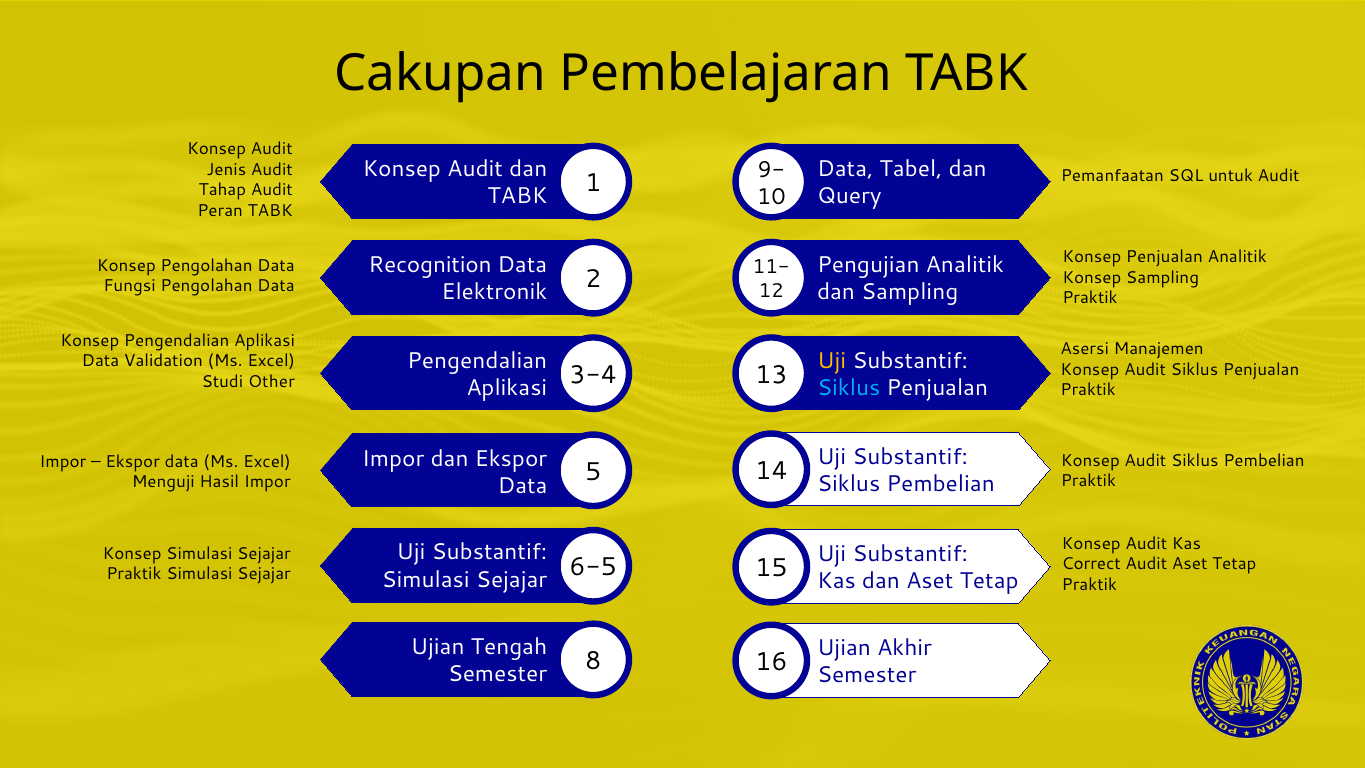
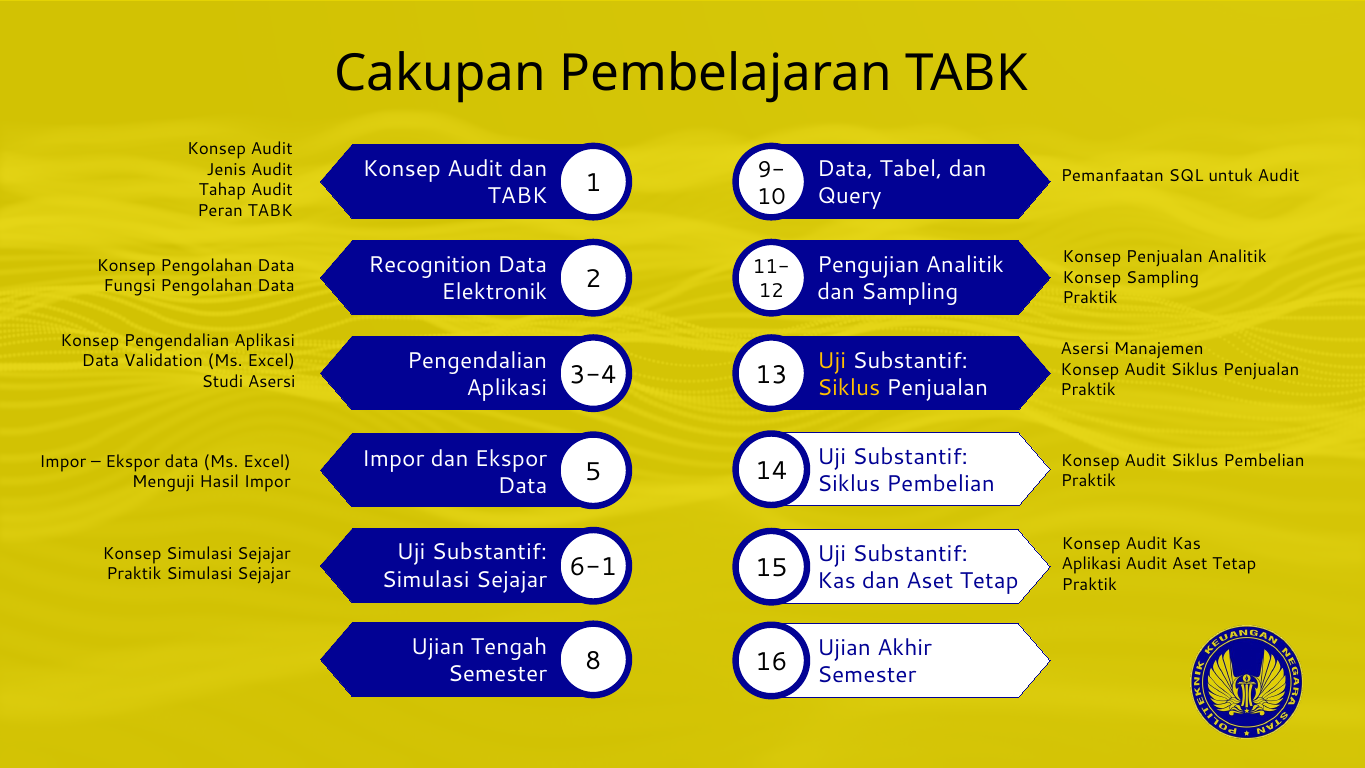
Studi Other: Other -> Asersi (272, 382)
Siklus colour: light blue -> yellow (849, 388)
Correct: Correct -> Aplikasi (1091, 564)
6-5: 6-5 -> 6-1 (593, 567)
